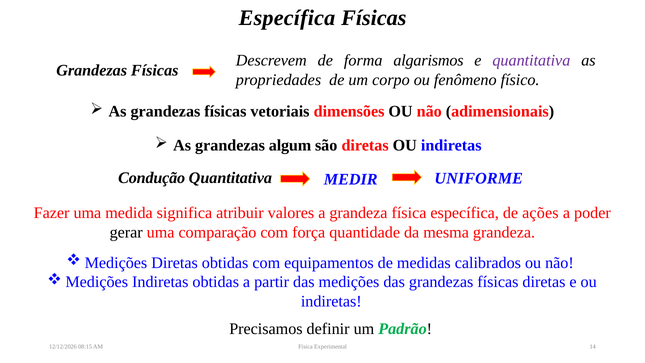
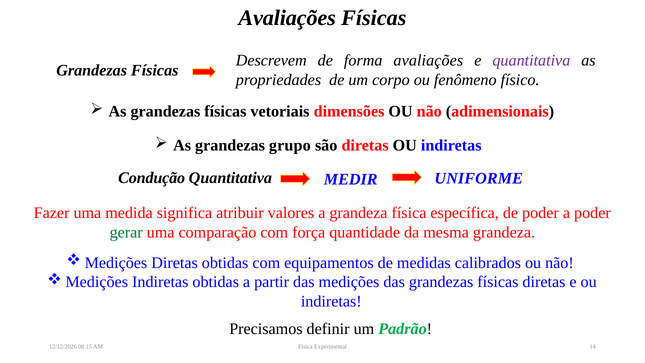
Específica: Específica -> Avaliações (287, 18)
forma algarismos: algarismos -> avaliações (428, 61)
algum: algum -> grupo (290, 145)
de ações: ações -> poder (540, 213)
gerar colour: black -> green (126, 232)
